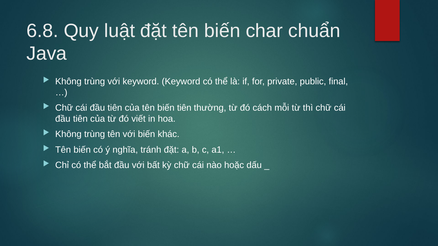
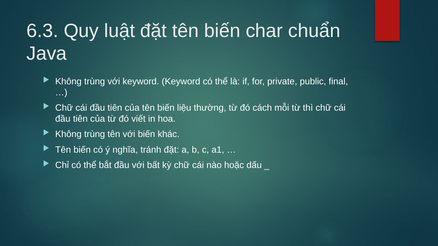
6.8: 6.8 -> 6.3 (42, 31)
biến tiên: tiên -> liệu (184, 108)
